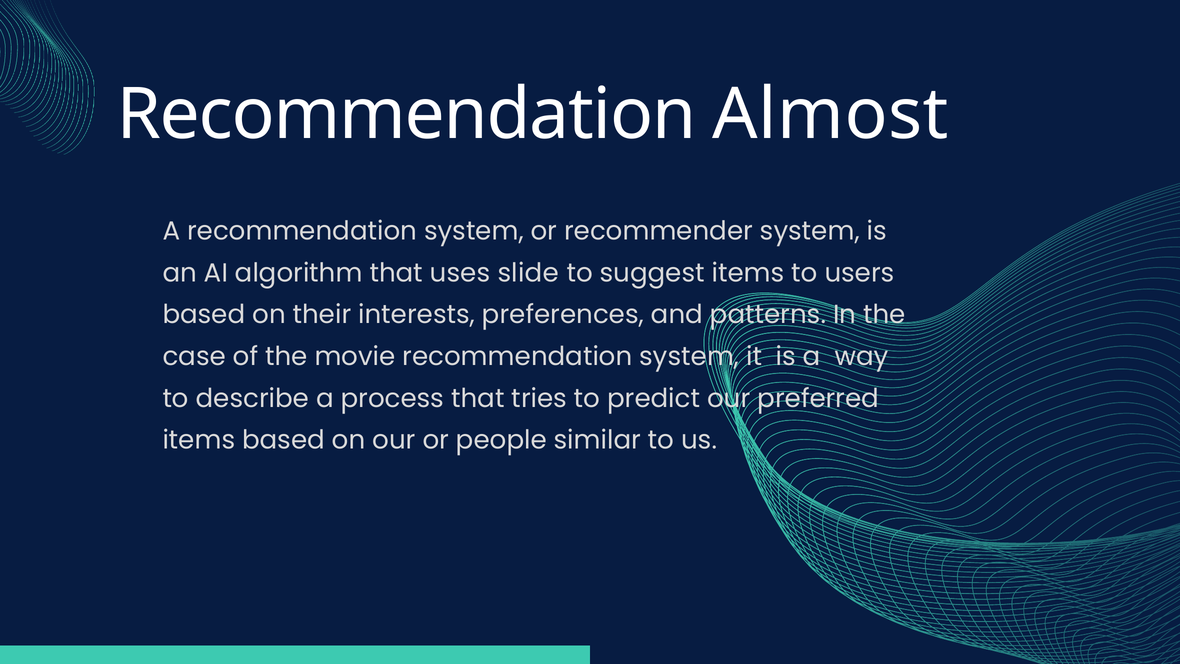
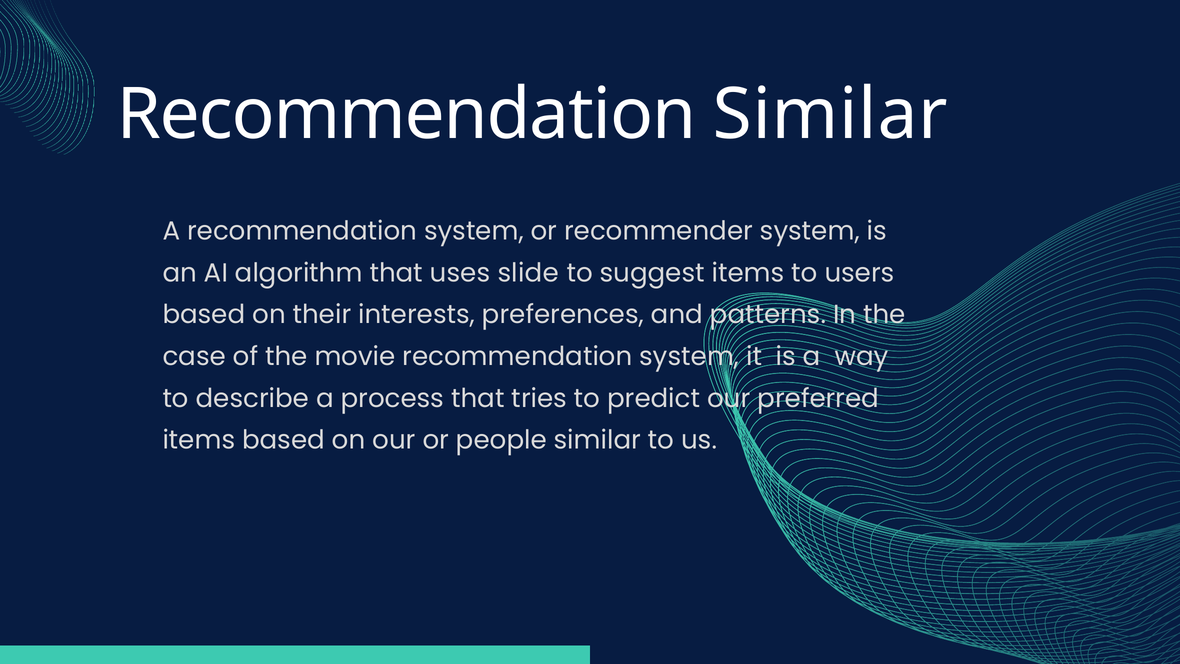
Recommendation Almost: Almost -> Similar (830, 115)
